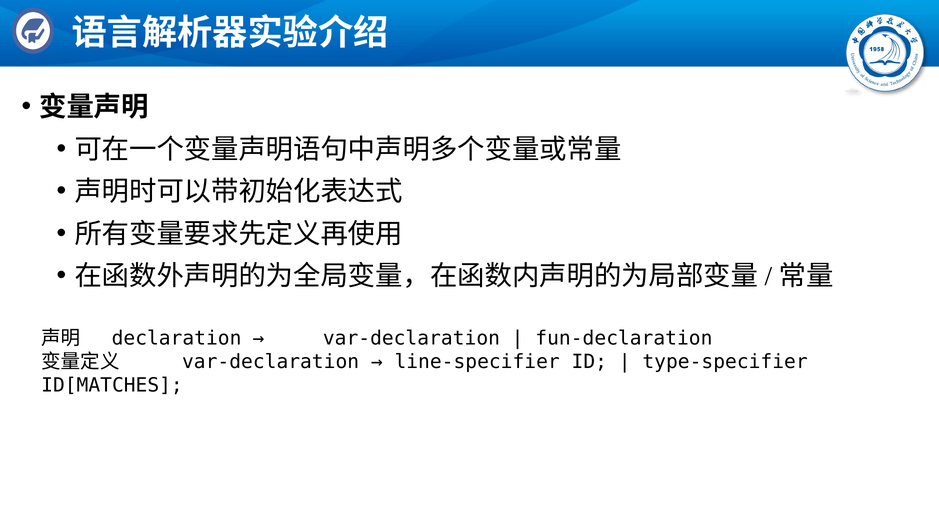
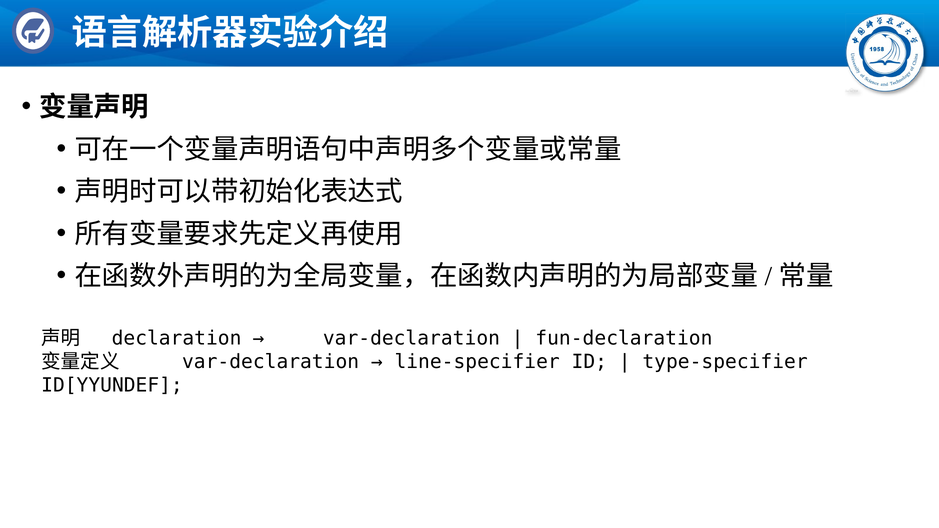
ID[MATCHES: ID[MATCHES -> ID[YYUNDEF (112, 385)
